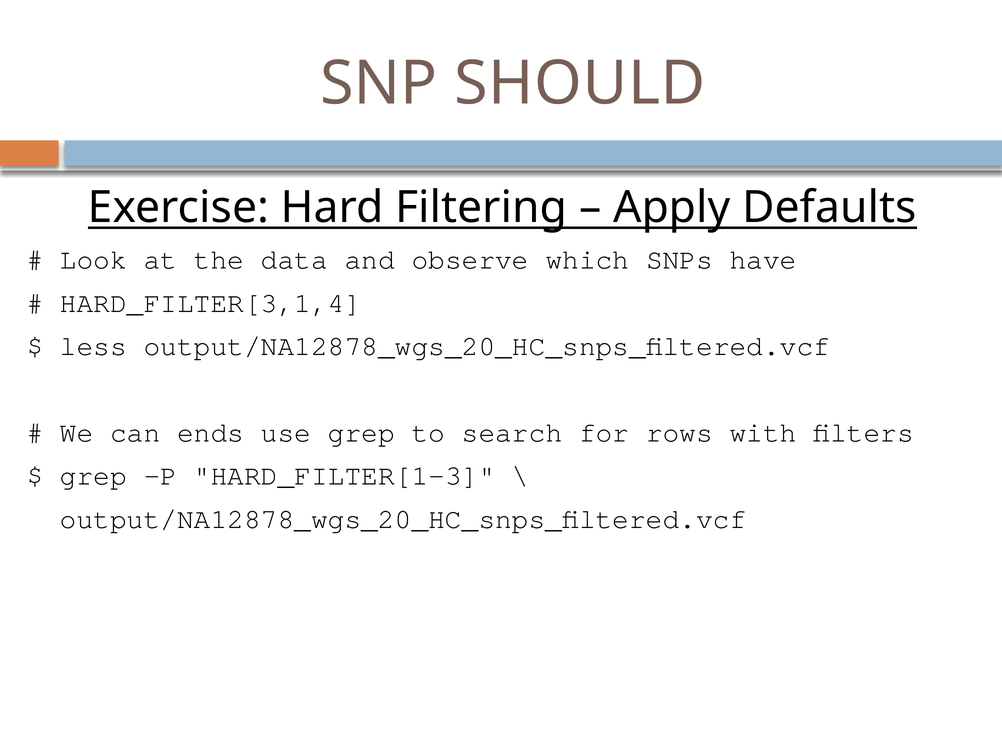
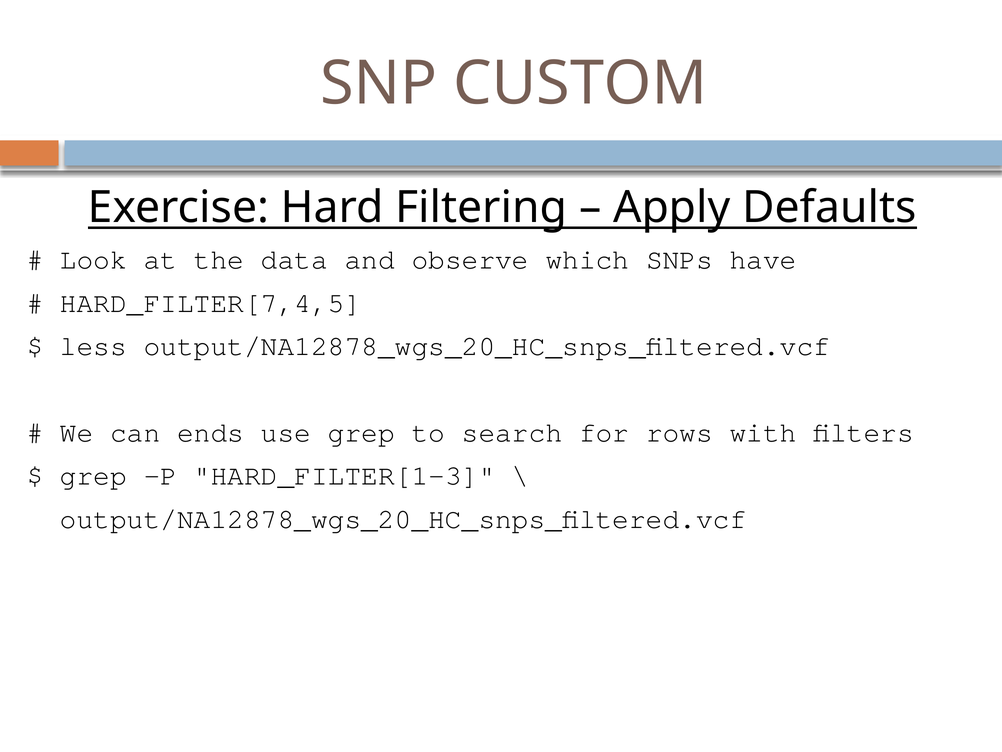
SHOULD: SHOULD -> CUSTOM (580, 84)
HARD_FILTER[3,1,4: HARD_FILTER[3,1,4 -> HARD_FILTER[7,4,5 (211, 303)
